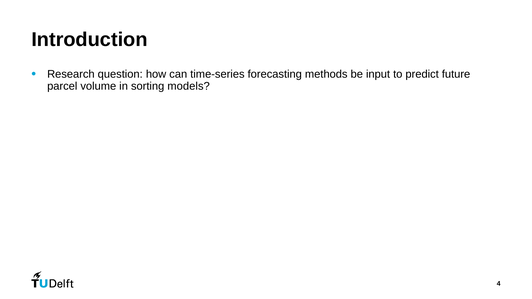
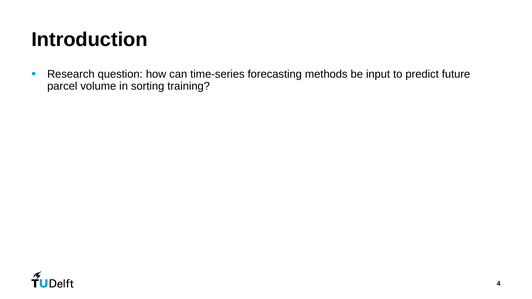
models: models -> training (189, 86)
